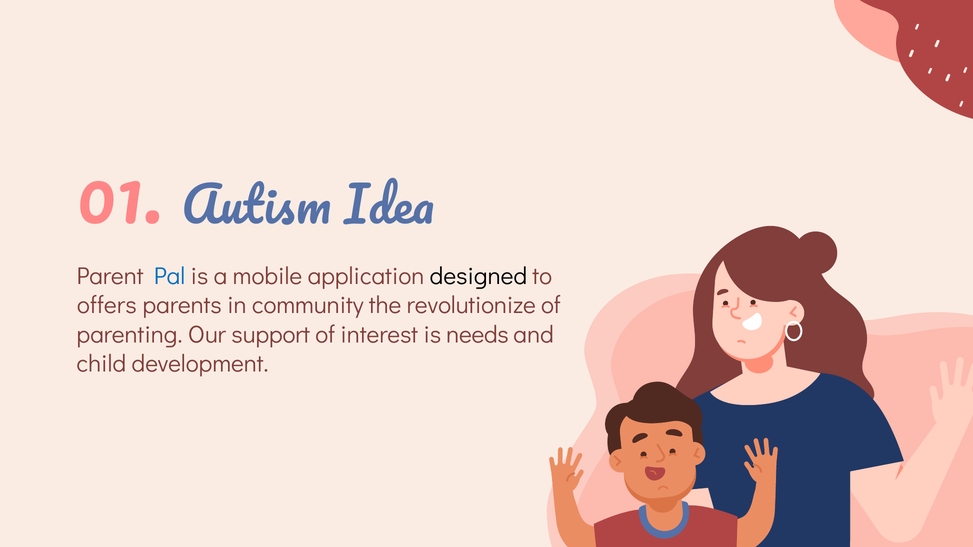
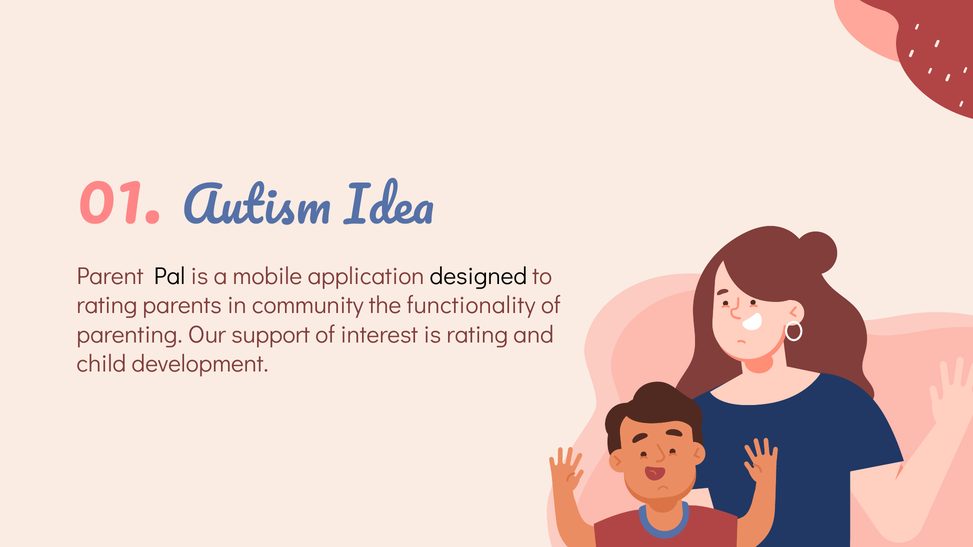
Pal colour: blue -> black (169, 276)
offers: offers -> rating (107, 306)
revolutionize: revolutionize -> functionality (471, 306)
is needs: needs -> rating (477, 335)
